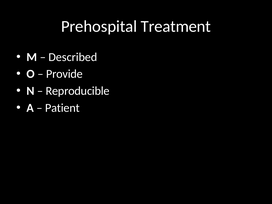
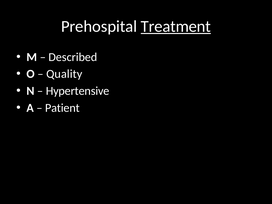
Treatment underline: none -> present (176, 26)
Provide: Provide -> Quality (64, 74)
Reproducible: Reproducible -> Hypertensive (78, 91)
